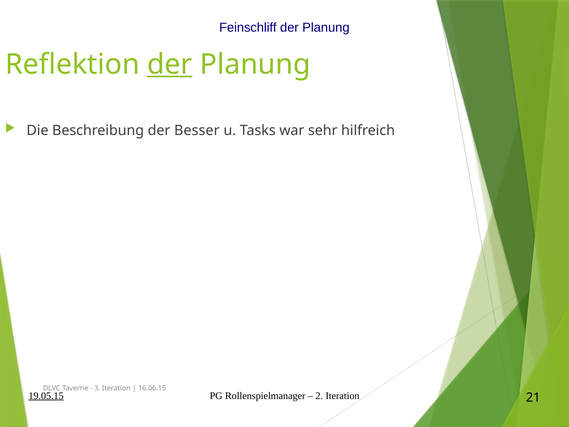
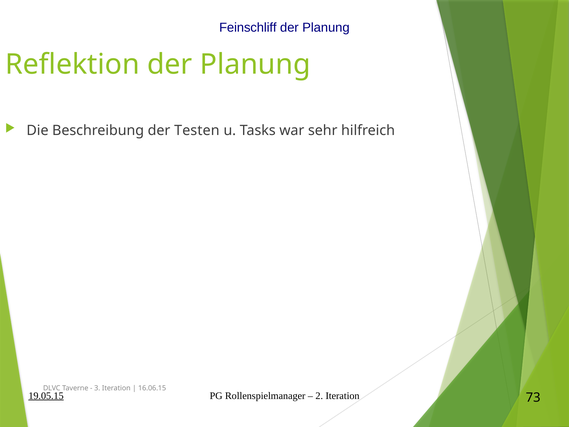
der underline: present -> none (170, 64)
Besser: Besser -> Testen (197, 130)
21: 21 -> 73 (533, 397)
